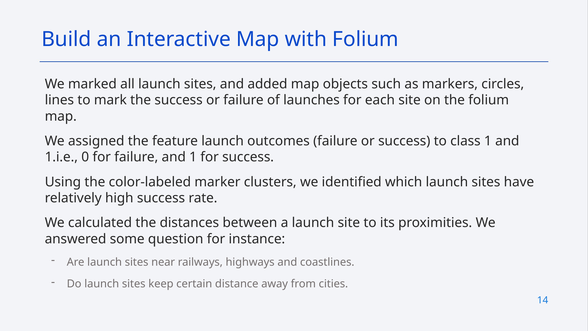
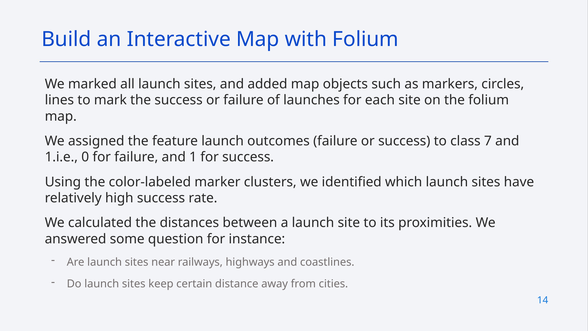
class 1: 1 -> 7 (488, 141)
